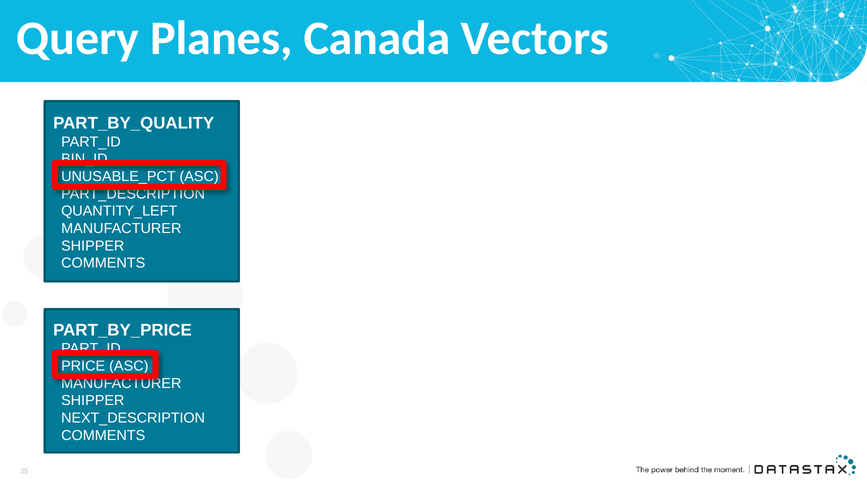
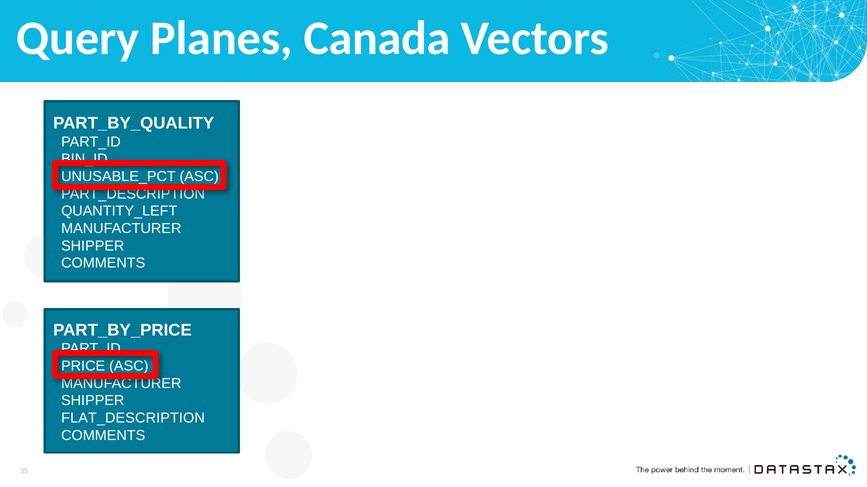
NEXT_DESCRIPTION: NEXT_DESCRIPTION -> FLAT_DESCRIPTION (133, 419)
